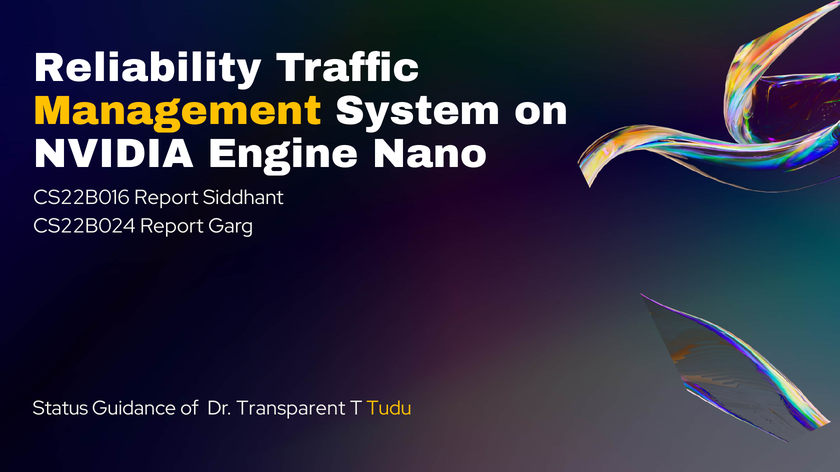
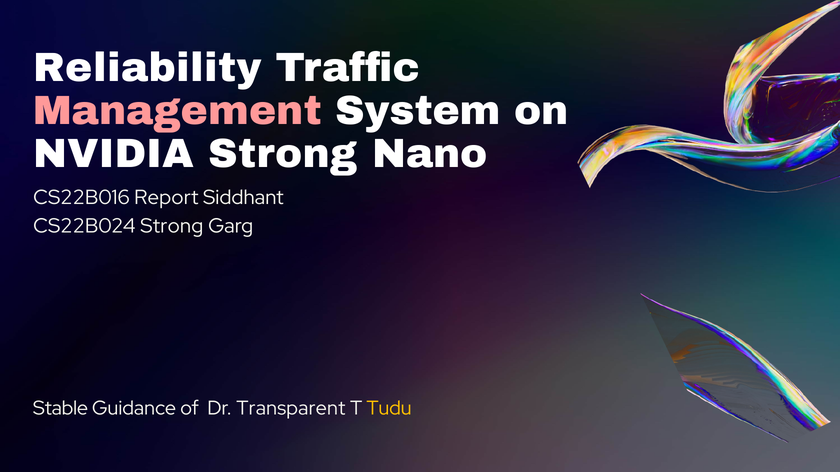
Management colour: yellow -> pink (177, 111)
NVIDIA Engine: Engine -> Strong (283, 154)
CS22B024 Report: Report -> Strong (172, 226)
Status: Status -> Stable (61, 408)
